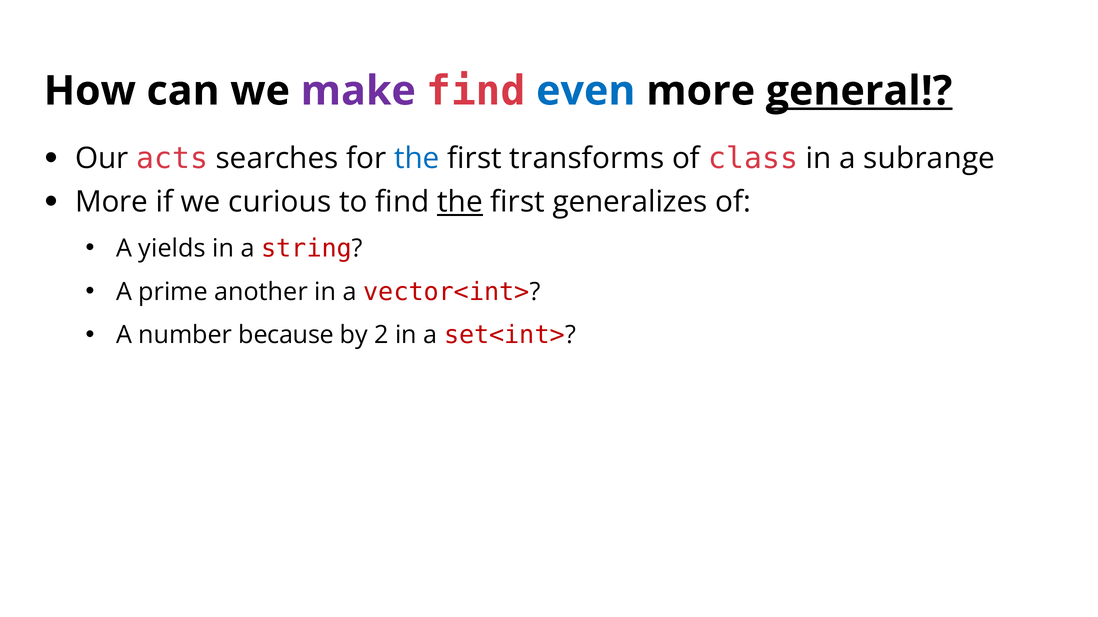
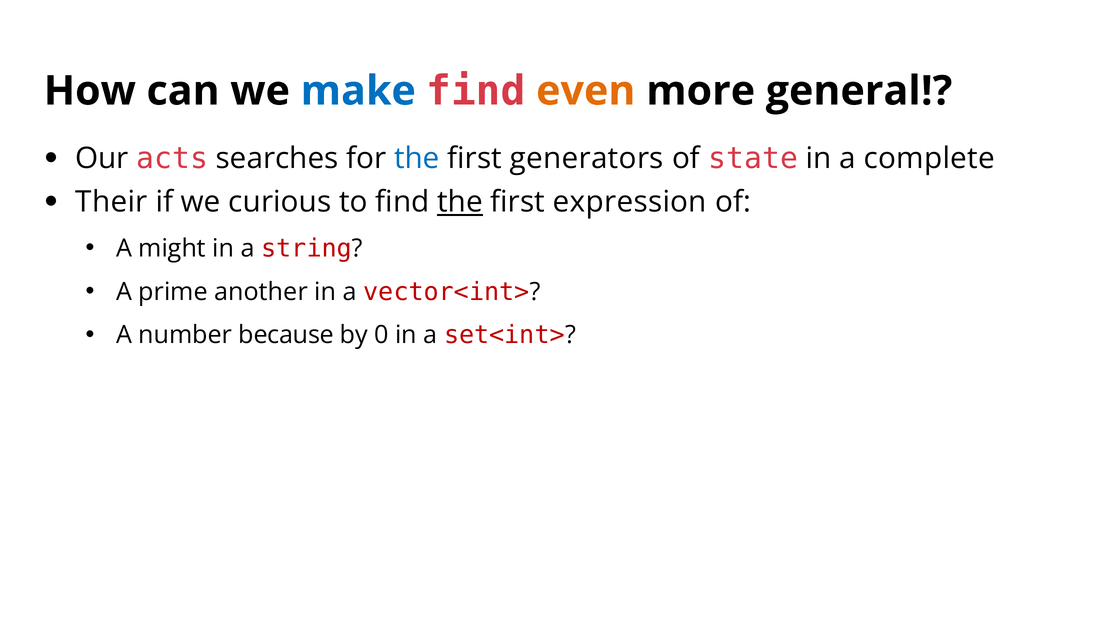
make colour: purple -> blue (358, 91)
even colour: blue -> orange (586, 91)
general underline: present -> none (859, 91)
transforms: transforms -> generators (587, 159)
class: class -> state (753, 159)
subrange: subrange -> complete (929, 159)
More: More -> Their (111, 202)
generalizes: generalizes -> expression (630, 202)
yields: yields -> might (172, 249)
2: 2 -> 0 (381, 335)
